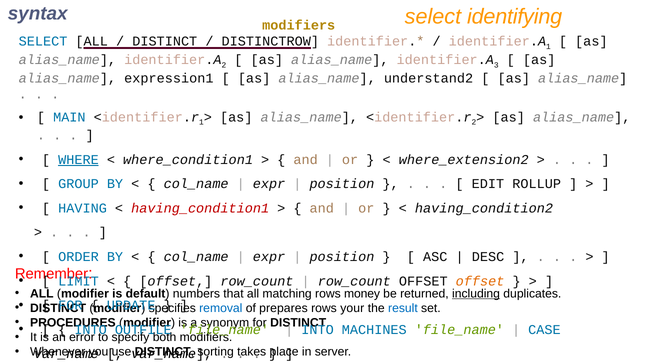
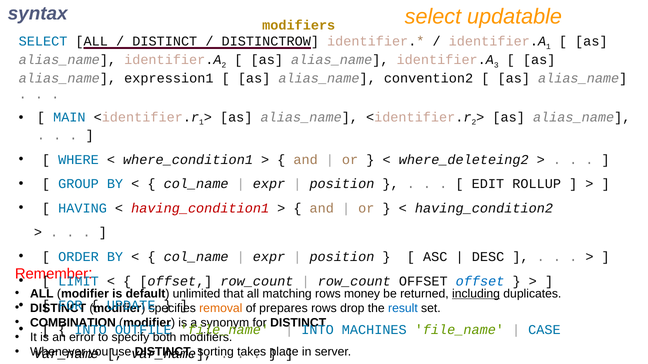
identifying: identifying -> updatable (515, 17)
understand2: understand2 -> convention2 (429, 78)
WHERE underline: present -> none (78, 160)
where_extension2: where_extension2 -> where_deleteing2 (464, 160)
offset colour: orange -> blue (480, 281)
numbers: numbers -> unlimited (196, 294)
removal colour: blue -> orange (221, 308)
your: your -> drop (352, 308)
PROCEDURES: PROCEDURES -> COMBINATION (73, 323)
